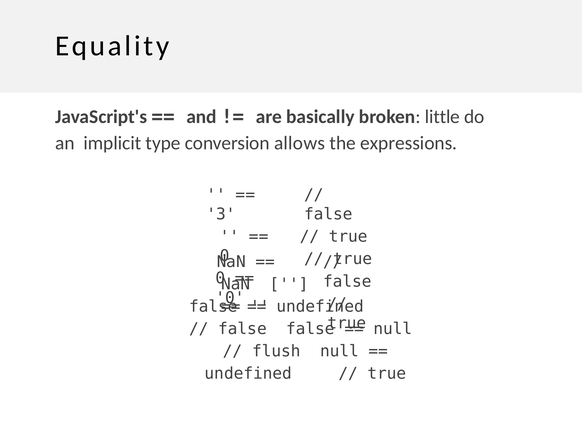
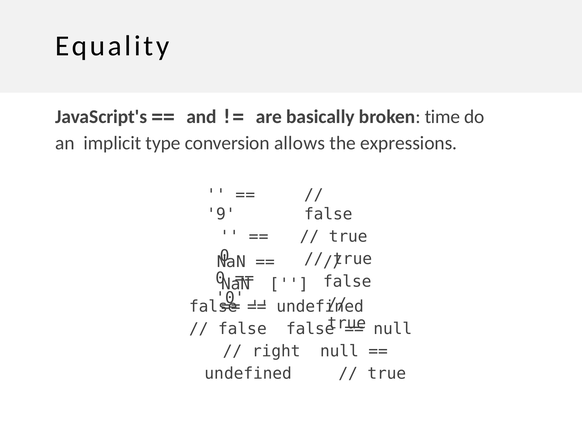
little: little -> time (442, 117)
3: 3 -> 9 (221, 214)
flush: flush -> right (276, 352)
